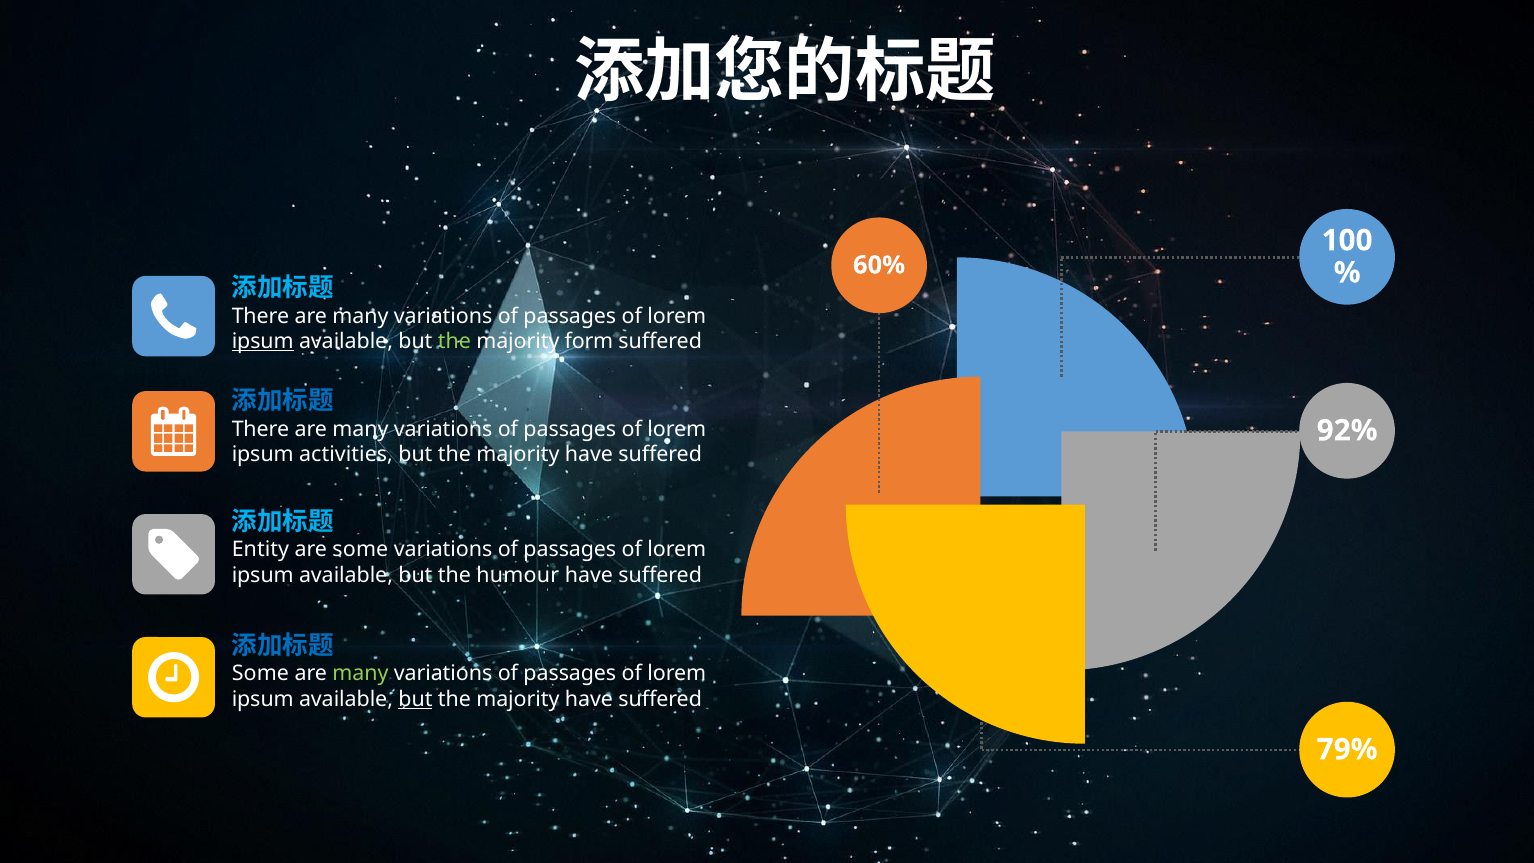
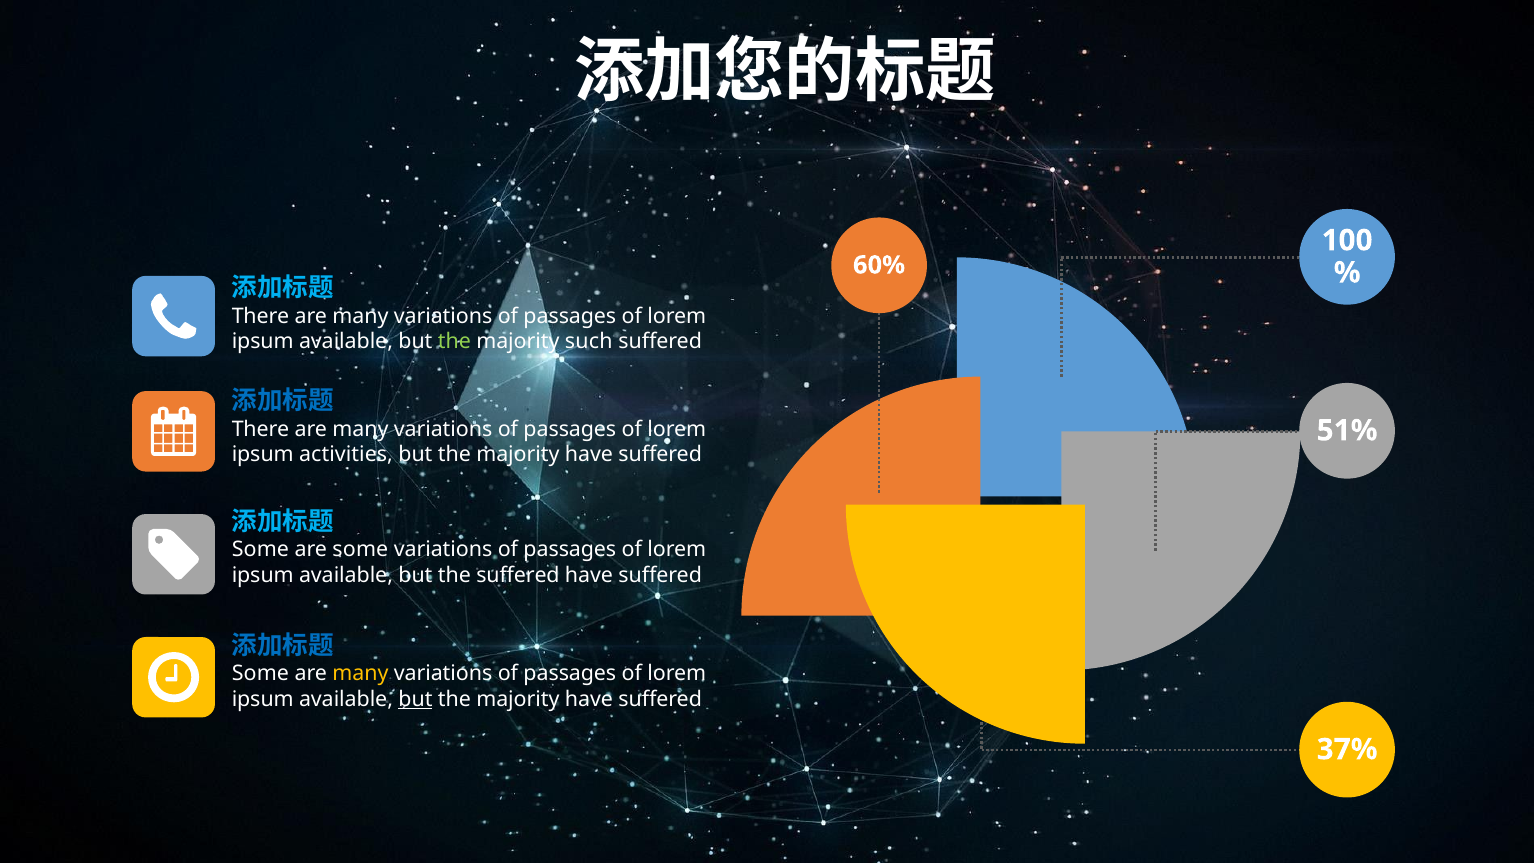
ipsum underline: present -> none (263, 341)
form: form -> such (589, 341)
92%: 92% -> 51% (1347, 430)
Entity: Entity -> Some (260, 550)
the humour: humour -> suffered (518, 575)
many colour: light green -> yellow (360, 673)
79%: 79% -> 37% (1347, 749)
